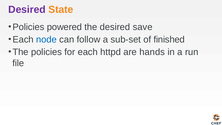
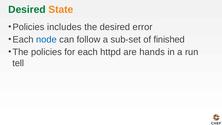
Desired colour: purple -> green (27, 10)
powered: powered -> includes (64, 27)
save: save -> error (143, 27)
file: file -> tell (18, 63)
